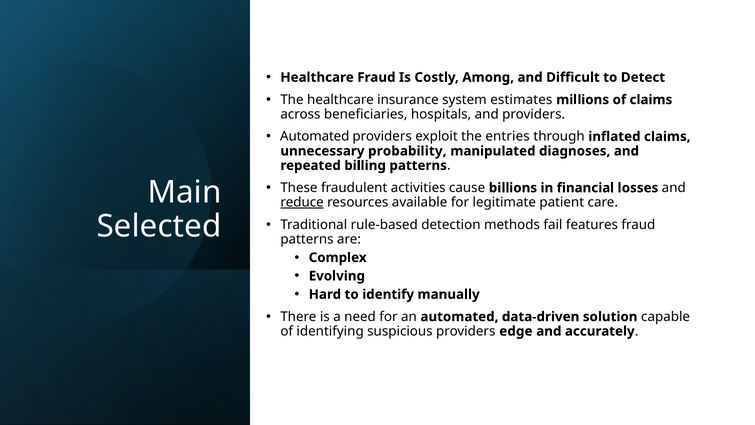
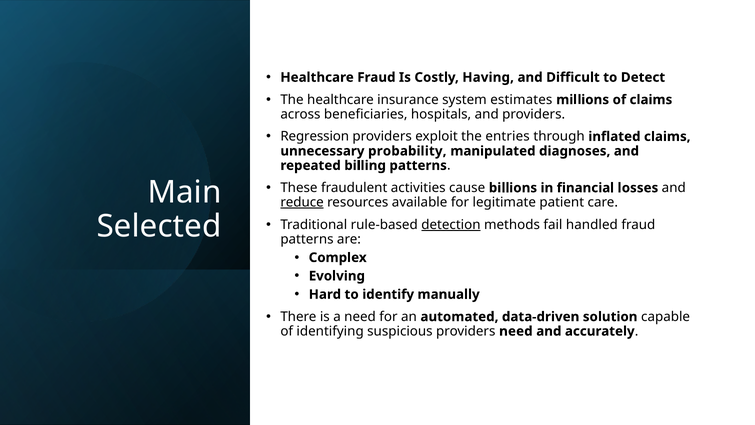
Among: Among -> Having (488, 77)
Automated: Automated -> Regression (315, 136)
detection underline: none -> present (451, 225)
features: features -> handled (592, 225)
providers edge: edge -> need (516, 331)
